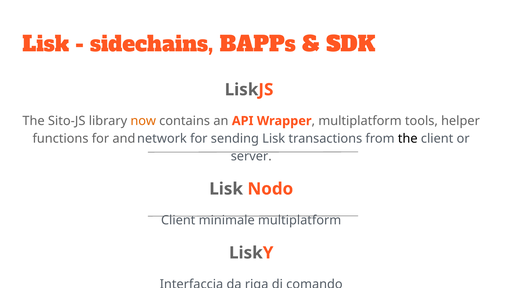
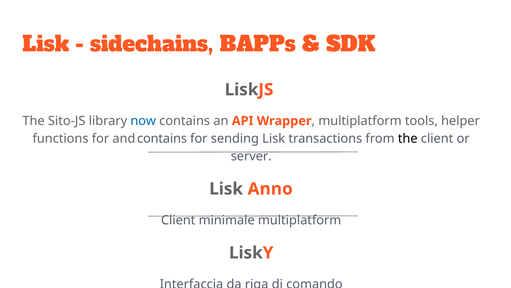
now colour: orange -> blue (143, 121)
and network: network -> contains (162, 138)
Nodo: Nodo -> Anno (270, 189)
